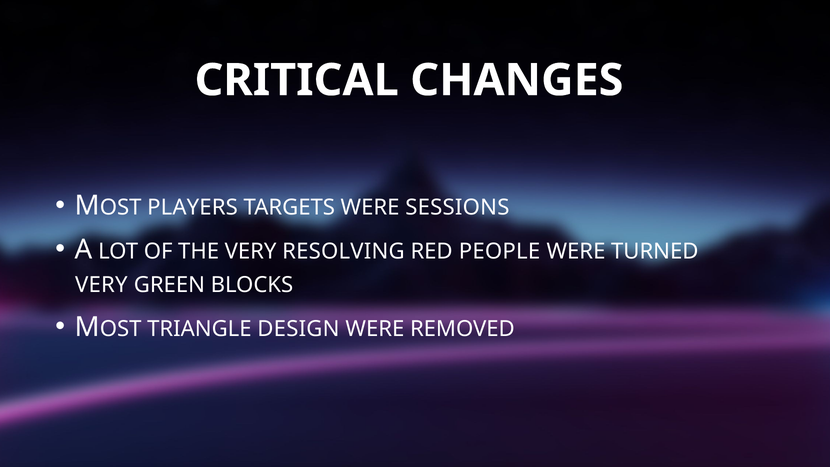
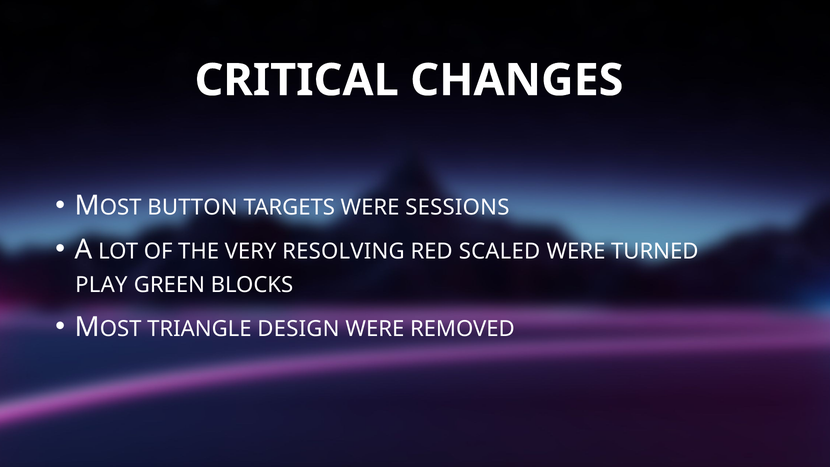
PLAYERS: PLAYERS -> BUTTON (192, 208)
PEOPLE: PEOPLE -> SCALED (500, 252)
VERY: VERY -> PLAY (101, 285)
